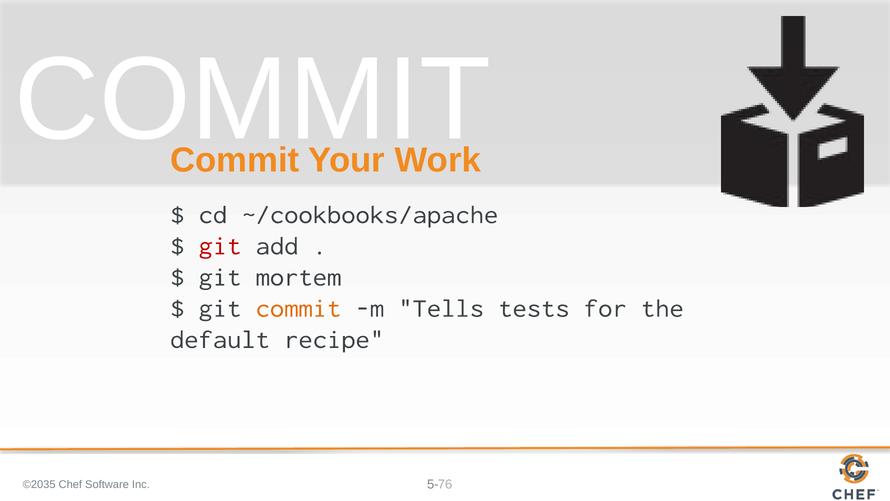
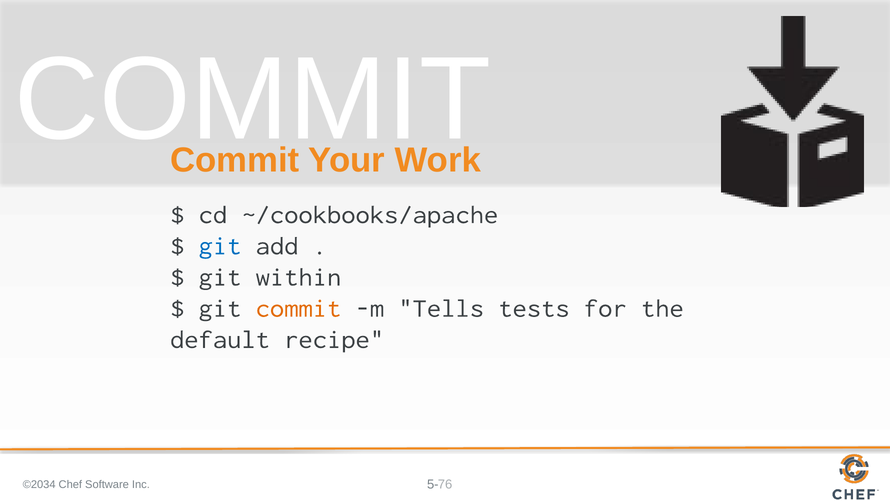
git colour: red -> blue (220, 246)
mortem: mortem -> within (298, 277)
©2035: ©2035 -> ©2034 (39, 484)
